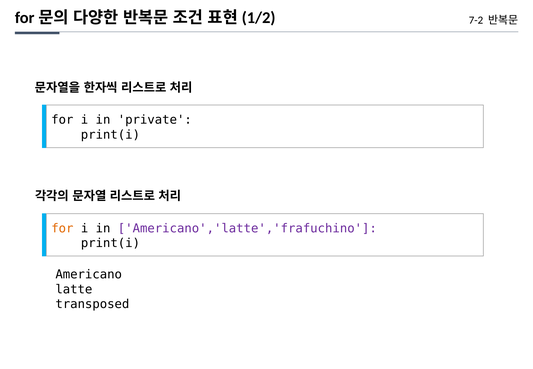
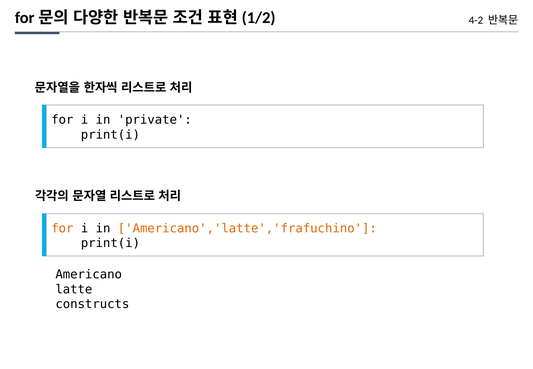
7-2: 7-2 -> 4-2 (476, 20)
Americano','latte','frafuchino colour: purple -> orange (247, 228)
transposed: transposed -> constructs (92, 304)
